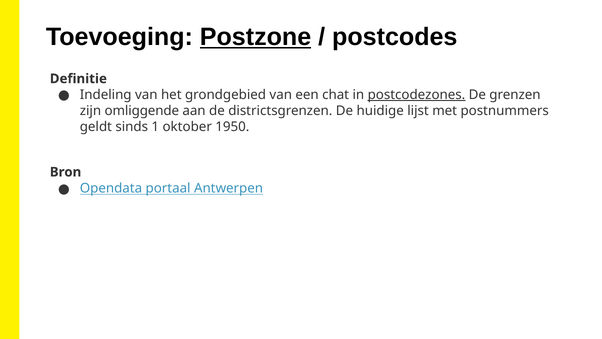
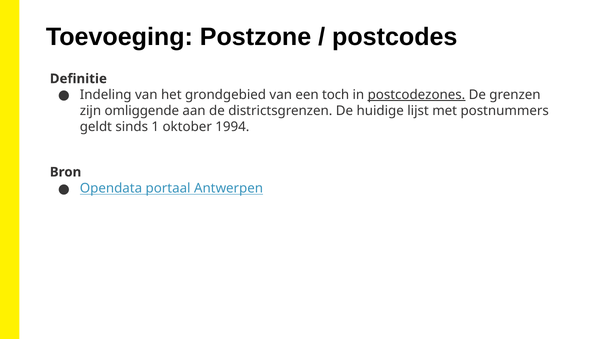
Postzone underline: present -> none (256, 37)
chat: chat -> toch (336, 95)
1950: 1950 -> 1994 (232, 127)
